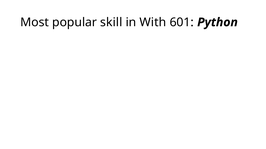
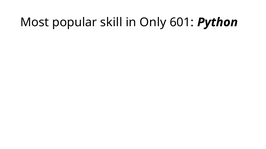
With: With -> Only (153, 22)
